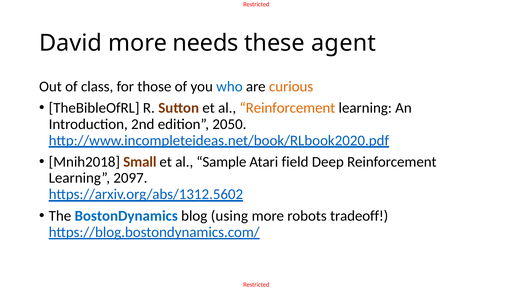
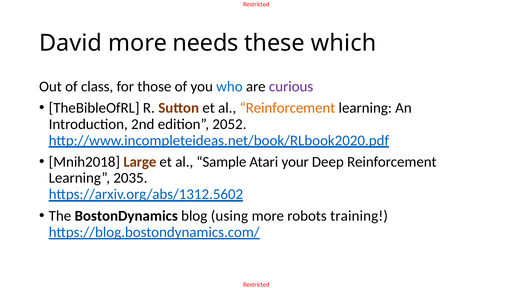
agent: agent -> which (344, 43)
curious colour: orange -> purple (291, 87)
2050: 2050 -> 2052 (229, 124)
Small: Small -> Large (140, 162)
field: field -> your (295, 162)
2097: 2097 -> 2035 (130, 178)
BostonDynamics colour: blue -> black (126, 216)
tradeoff: tradeoff -> training (359, 216)
